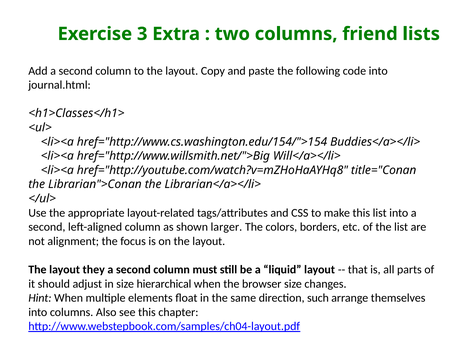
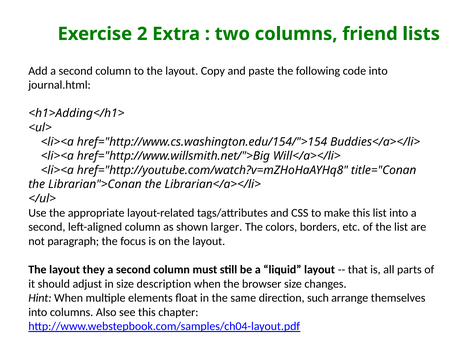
3: 3 -> 2 (142, 34)
<h1>Classes</h1>: <h1>Classes</h1> -> <h1>Adding</h1> (76, 114)
alignment: alignment -> paragraph (73, 242)
hierarchical: hierarchical -> description (164, 284)
